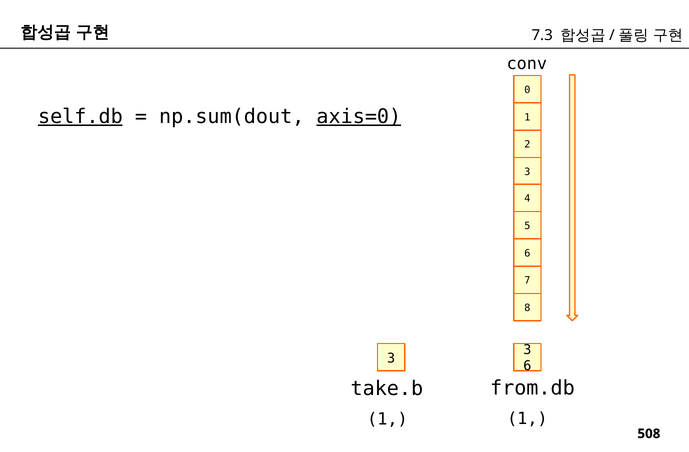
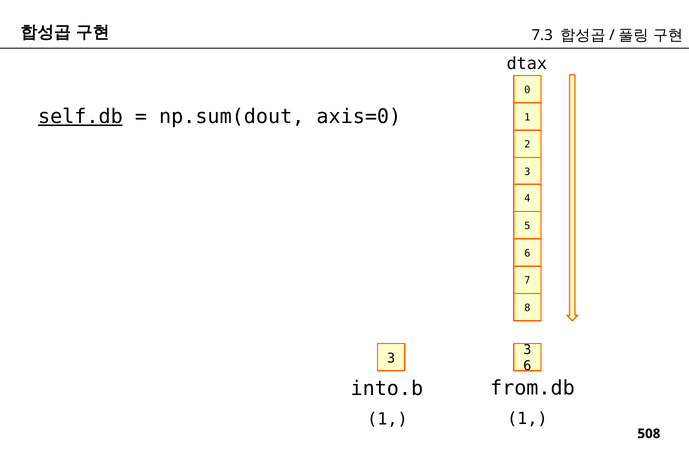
conv: conv -> dtax (527, 64)
axis=0 underline: present -> none (359, 117)
take.b: take.b -> into.b (387, 389)
